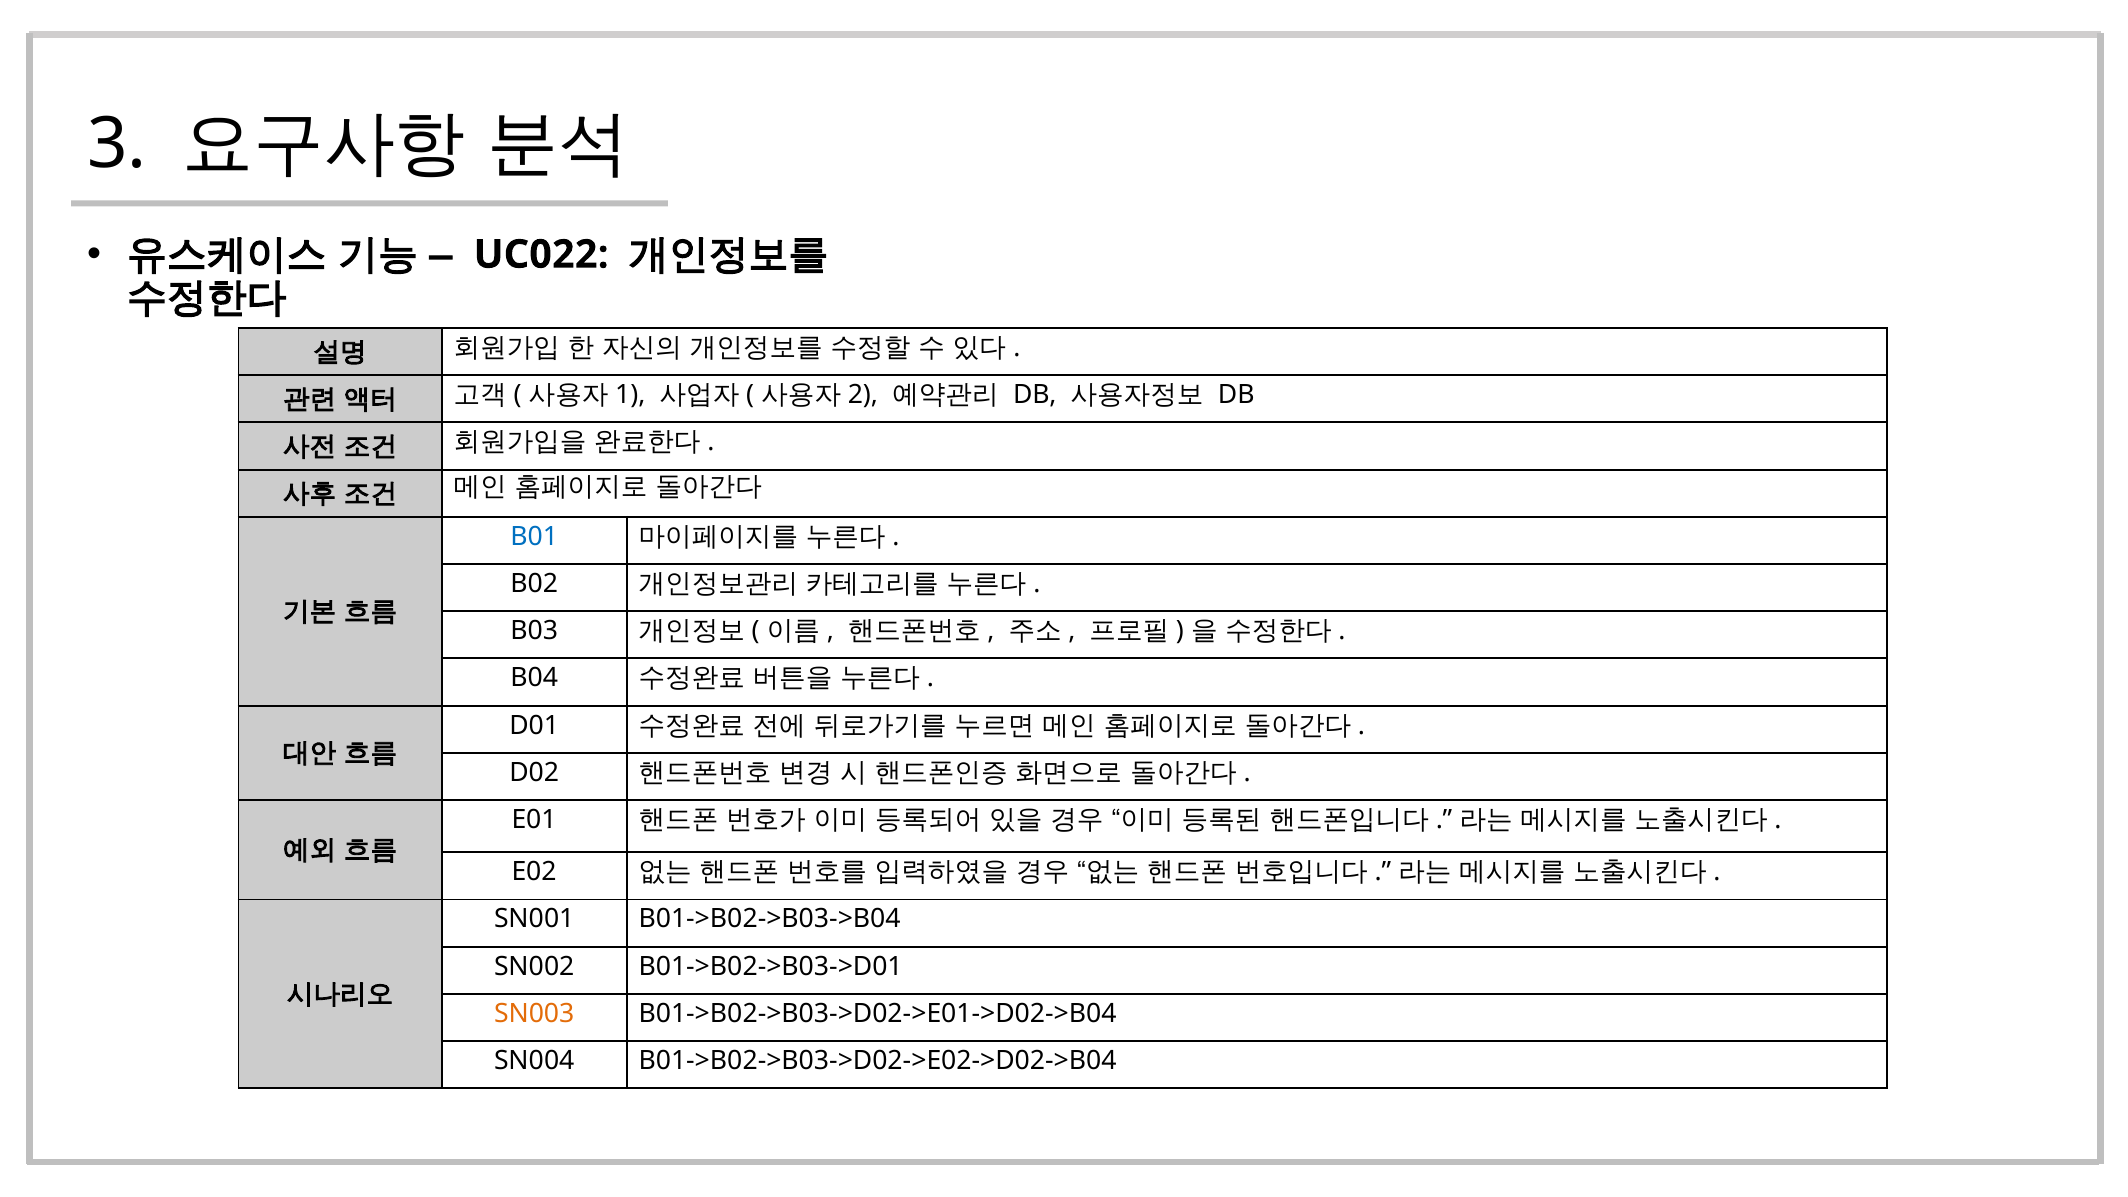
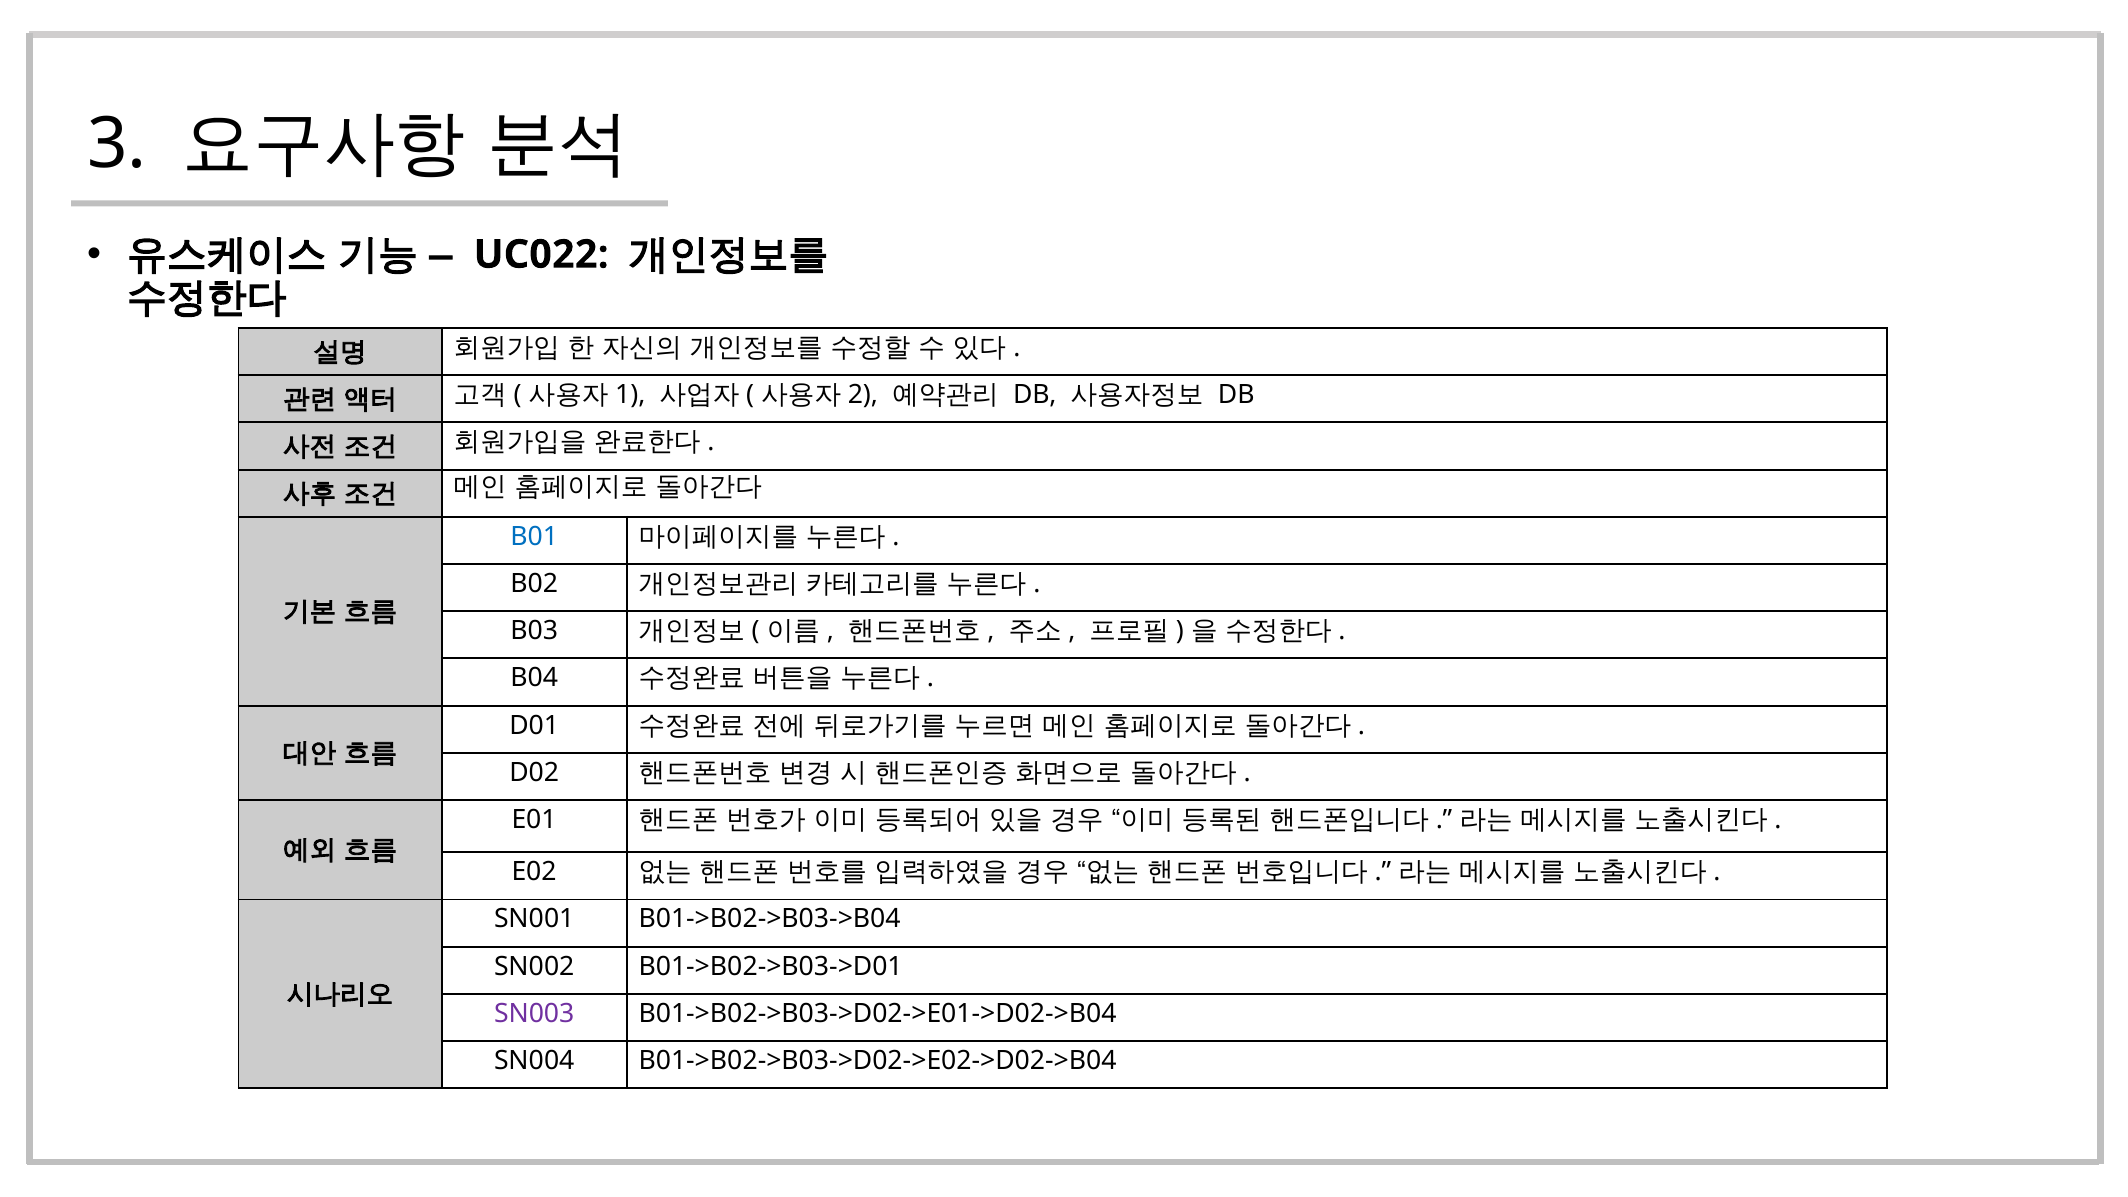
SN003 colour: orange -> purple (534, 1014)
